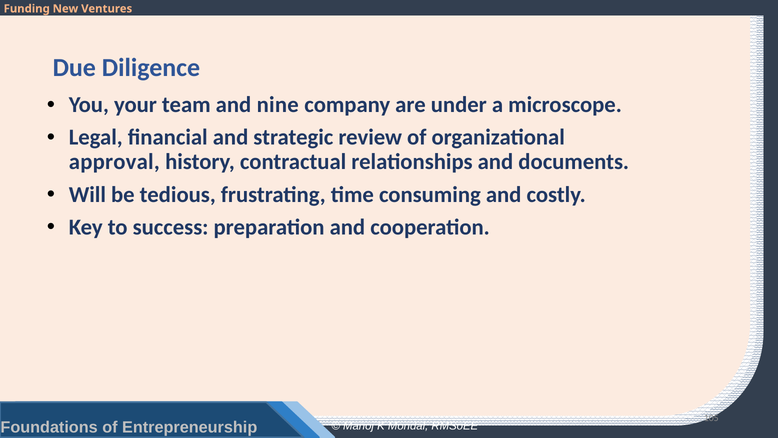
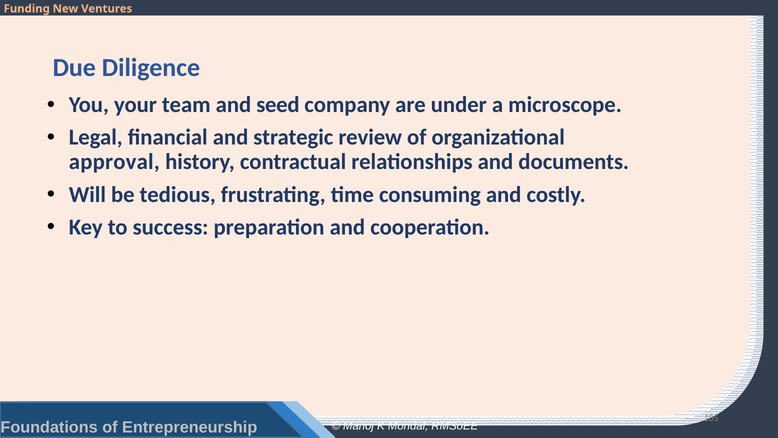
nine: nine -> seed (278, 105)
